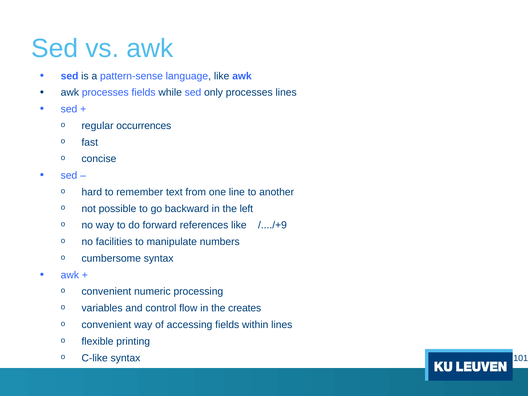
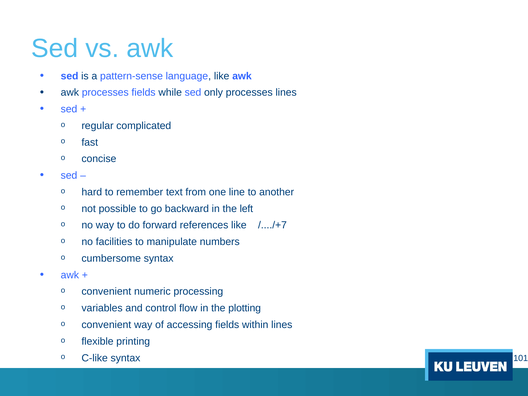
occurrences: occurrences -> complicated (144, 126)
/..../+9: /..../+9 -> /..../+7 (272, 225)
creates: creates -> plotting (245, 308)
